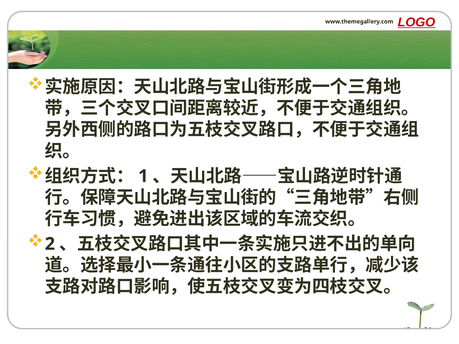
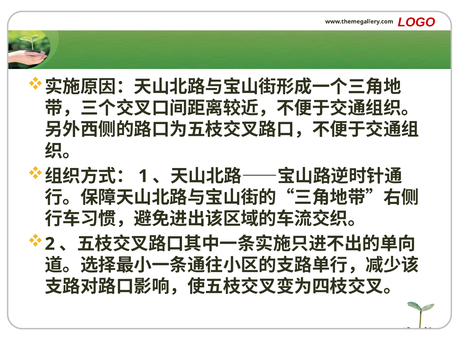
LOGO underline: present -> none (416, 22)
